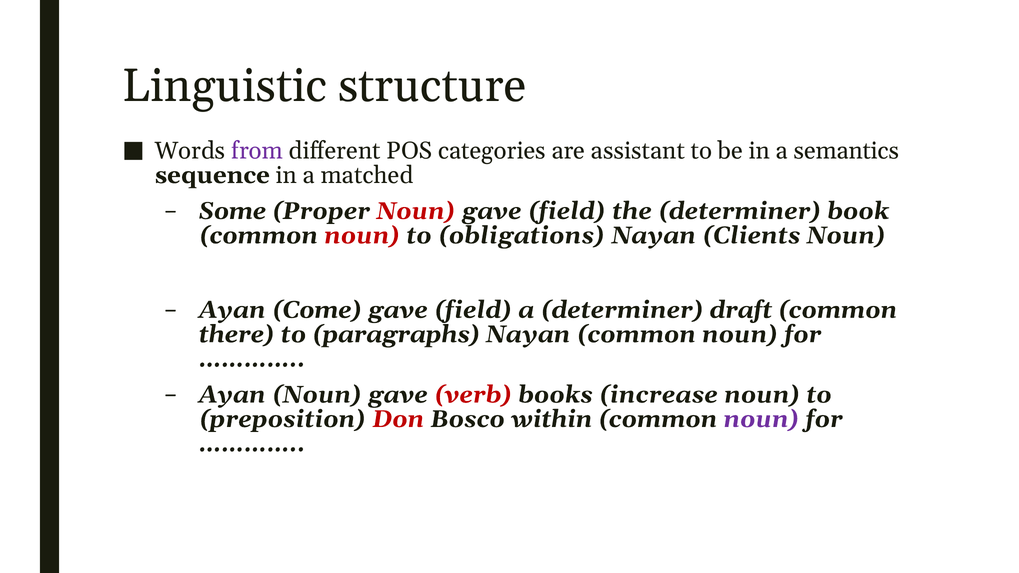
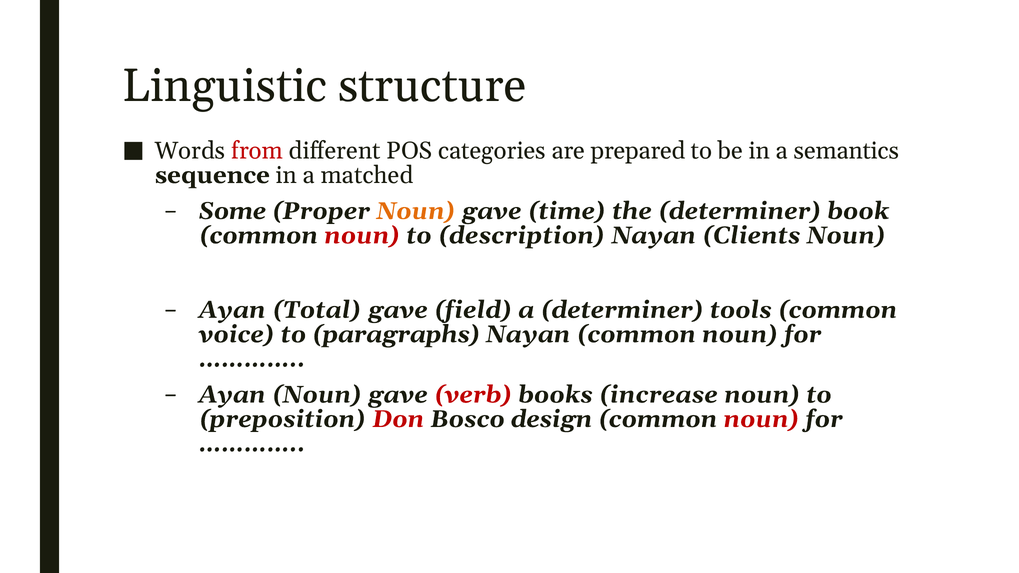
from colour: purple -> red (257, 151)
assistant: assistant -> prepared (638, 151)
Noun colour: red -> orange (416, 211)
field: field -> time (567, 211)
obligations: obligations -> description (521, 235)
Come: Come -> Total (317, 310)
draft: draft -> tools (741, 310)
there: there -> voice (237, 334)
within: within -> design (551, 419)
noun colour: purple -> red (761, 419)
